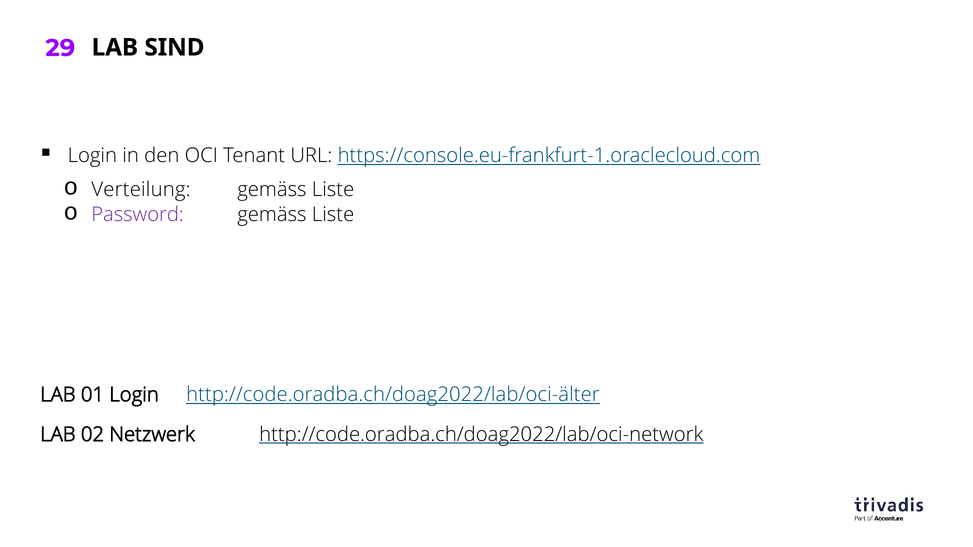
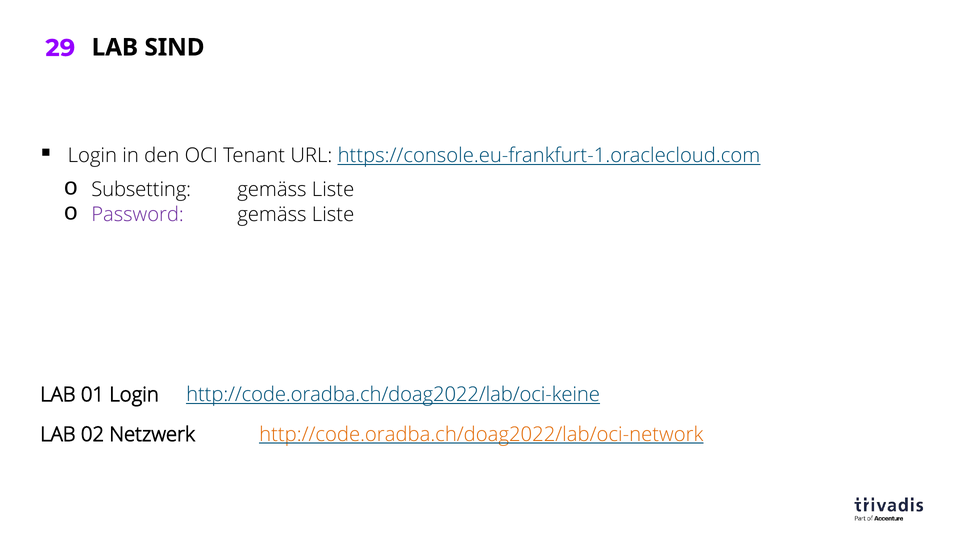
Verteilung: Verteilung -> Subsetting (141, 190)
http://code.oradba.ch/doag2022/lab/oci-älter: http://code.oradba.ch/doag2022/lab/oci-älter -> http://code.oradba.ch/doag2022/lab/oci-keine (393, 395)
http://code.oradba.ch/doag2022/lab/oci-network colour: black -> orange (481, 435)
